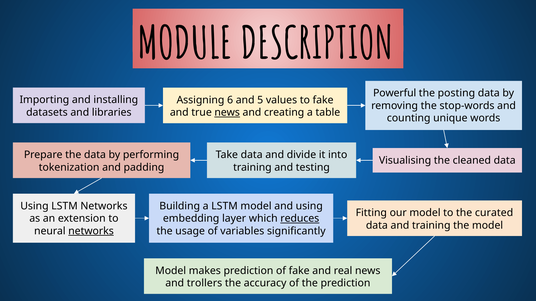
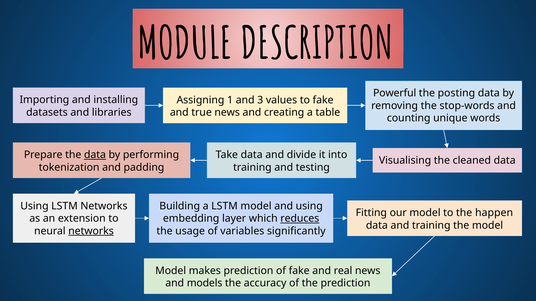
6: 6 -> 1 (230, 100)
5: 5 -> 3 (260, 100)
news underline: present -> none (227, 113)
data underline: none -> present (95, 155)
curated: curated -> happen (494, 213)
trollers: trollers -> models (205, 284)
